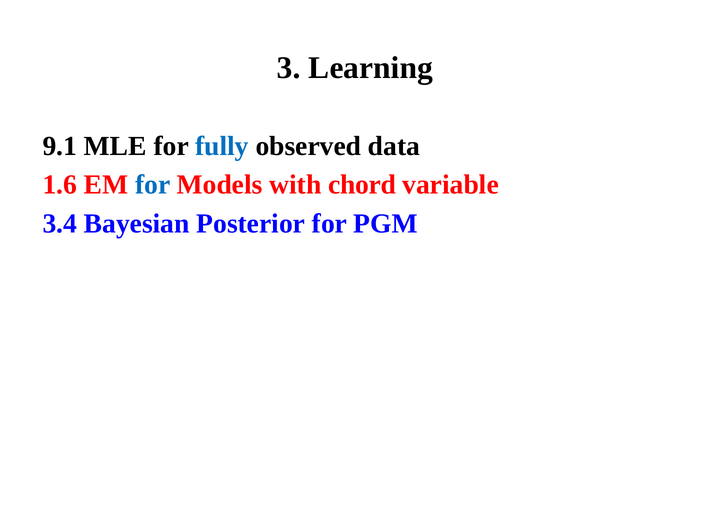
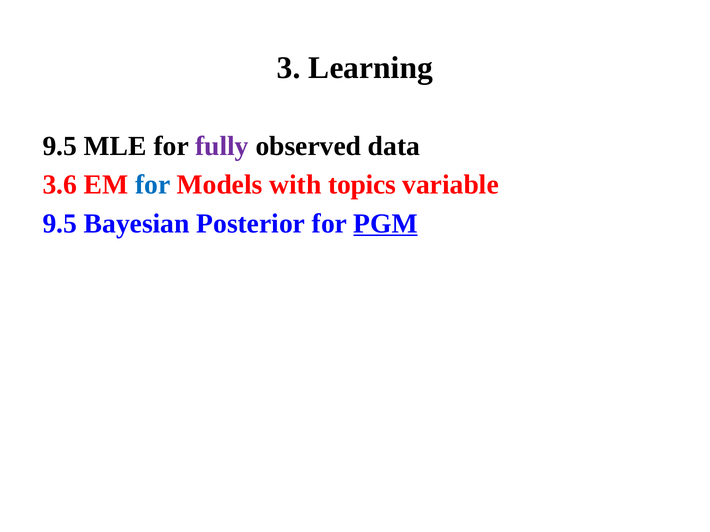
9.1: 9.1 -> 9.5 (60, 146)
fully colour: blue -> purple (222, 146)
1.6: 1.6 -> 3.6 (60, 185)
chord: chord -> topics (362, 185)
3.4: 3.4 -> 9.5 (60, 224)
PGM underline: none -> present (386, 224)
